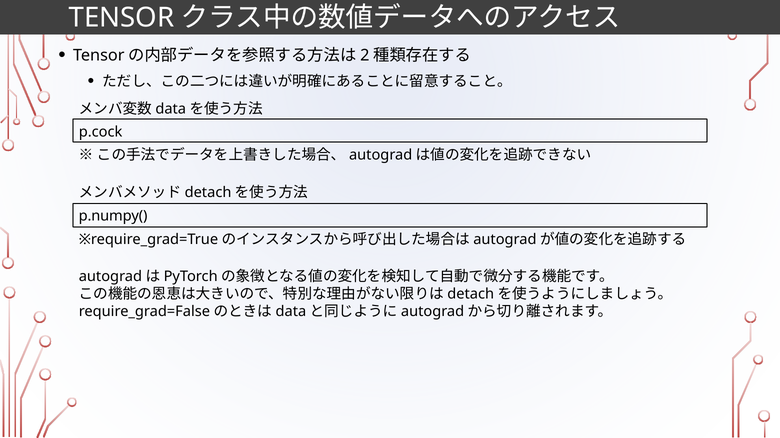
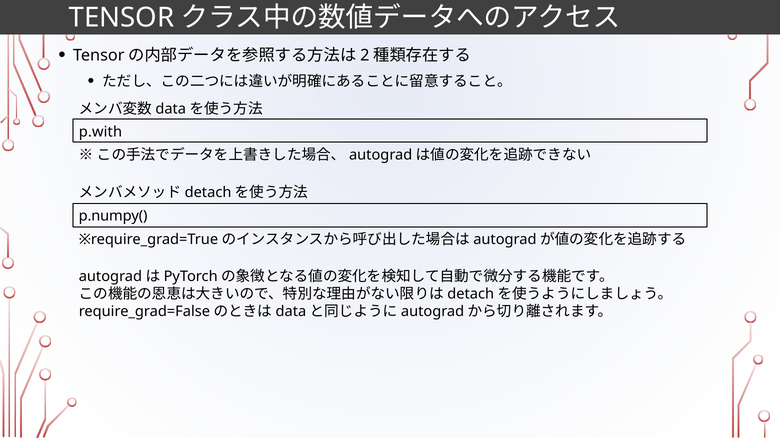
p.cock: p.cock -> p.with (100, 132)
